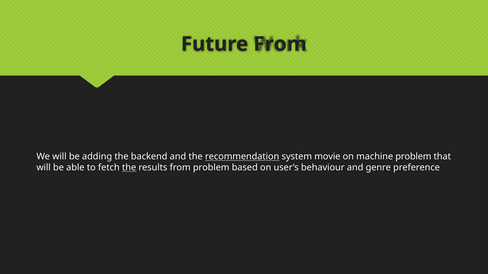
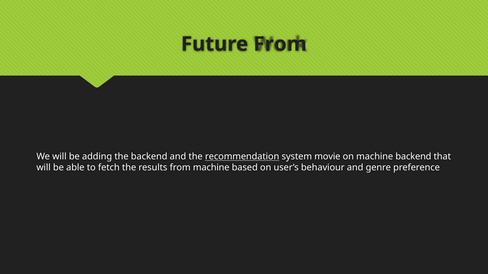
machine problem: problem -> backend (413, 157)
the underline: present -> none (129, 168)
from problem: problem -> machine (211, 168)
